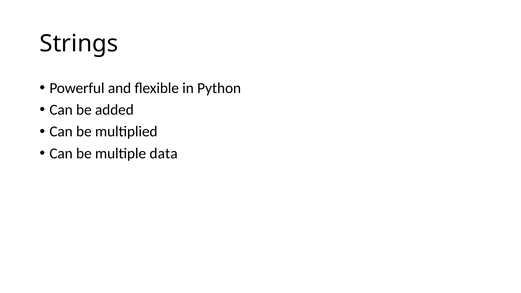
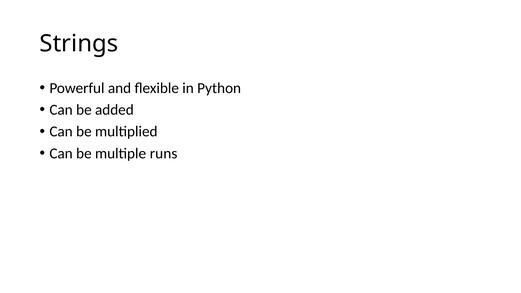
data: data -> runs (164, 153)
